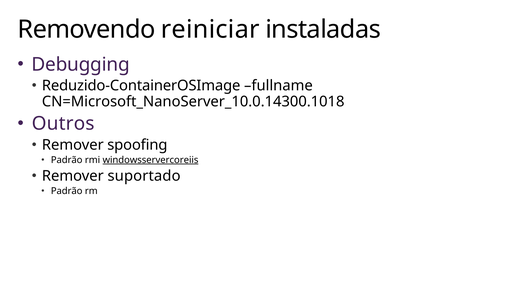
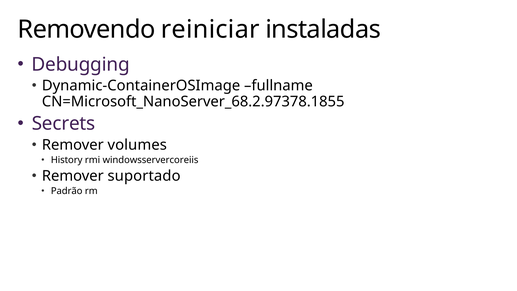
Reduzido-ContainerOSImage: Reduzido-ContainerOSImage -> Dynamic-ContainerOSImage (141, 86)
CN=Microsoft_NanoServer_10.0.14300.1018: CN=Microsoft_NanoServer_10.0.14300.1018 -> CN=Microsoft_NanoServer_68.2.97378.1855 (193, 102)
Outros: Outros -> Secrets (64, 124)
spoofing: spoofing -> volumes (137, 145)
Padrão: Padrão -> History (67, 160)
windowsservercoreiis underline: present -> none (151, 160)
